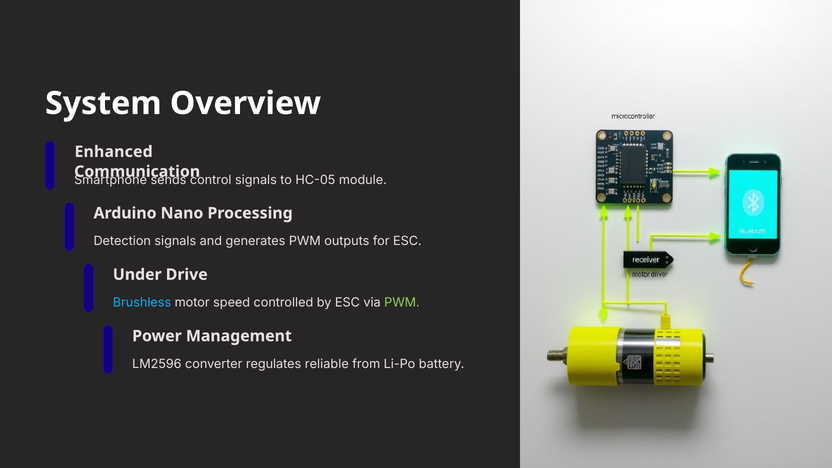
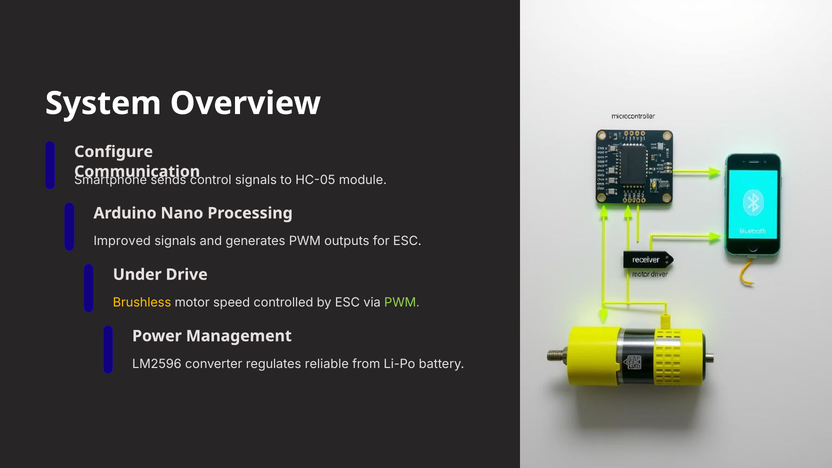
Enhanced: Enhanced -> Configure (114, 152)
Detection: Detection -> Improved (122, 241)
Brushless colour: light blue -> yellow (142, 303)
